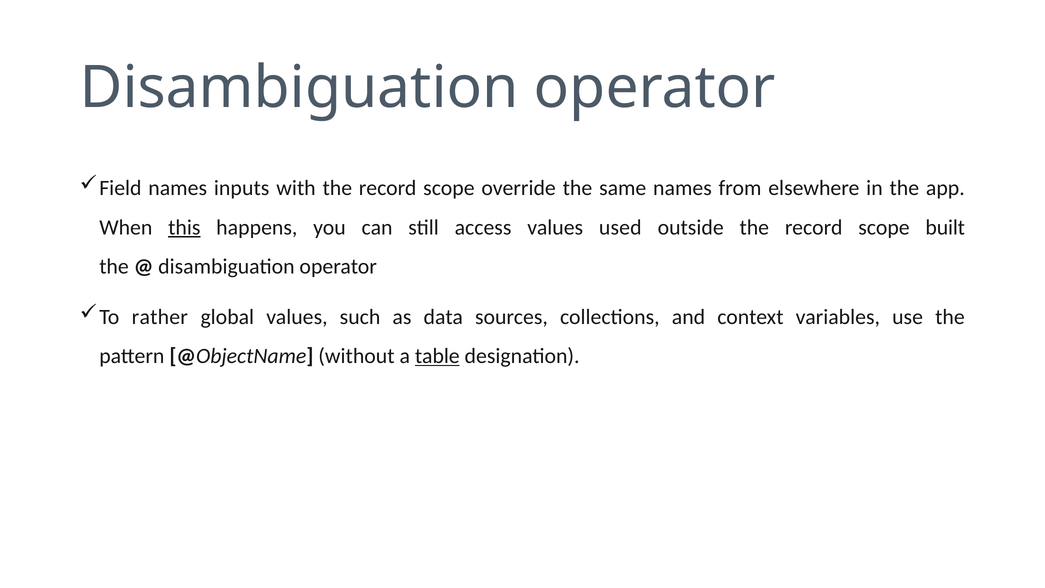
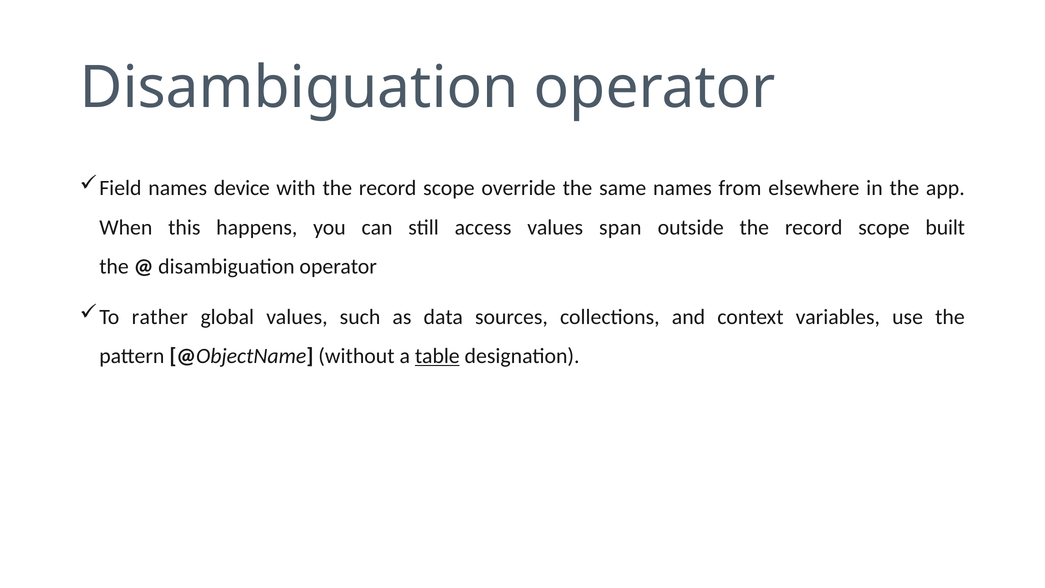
inputs: inputs -> device (242, 188)
this underline: present -> none (184, 227)
used: used -> span (620, 227)
